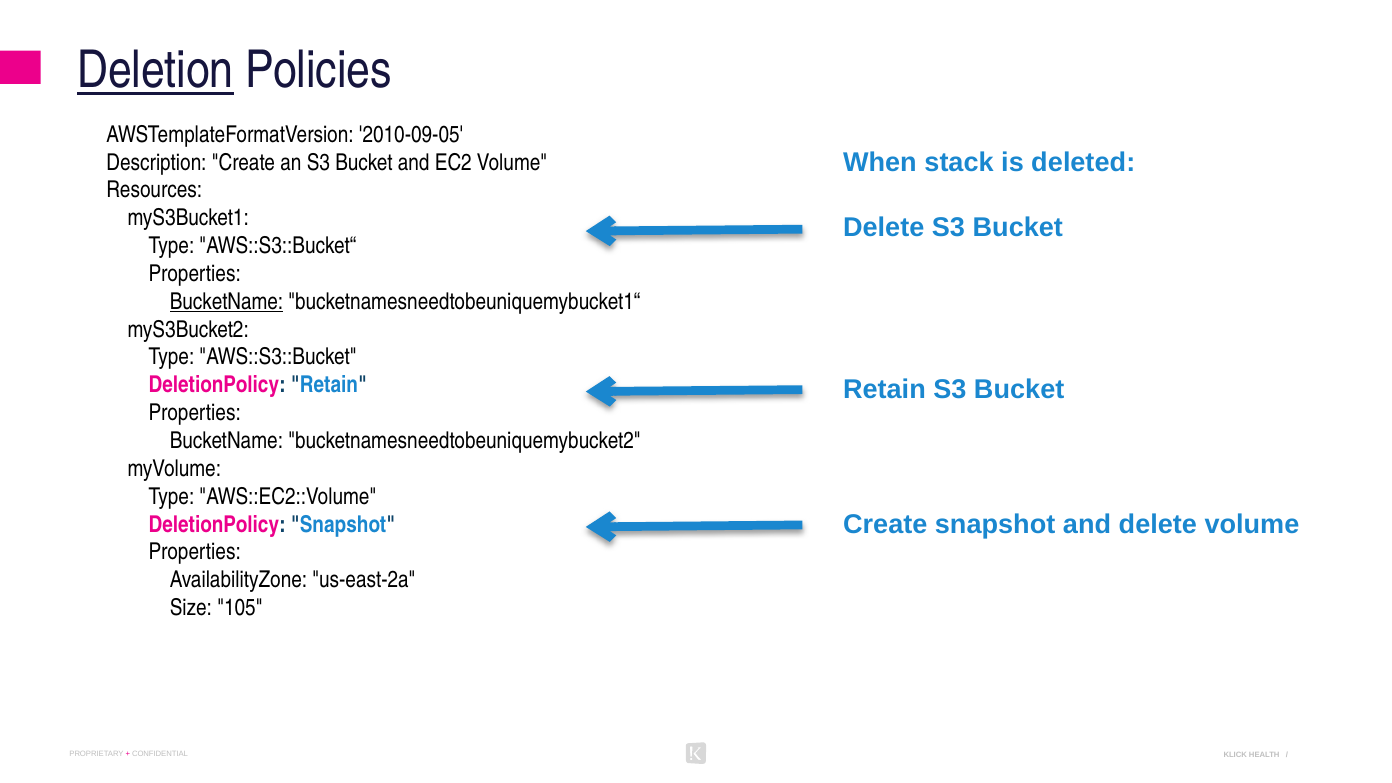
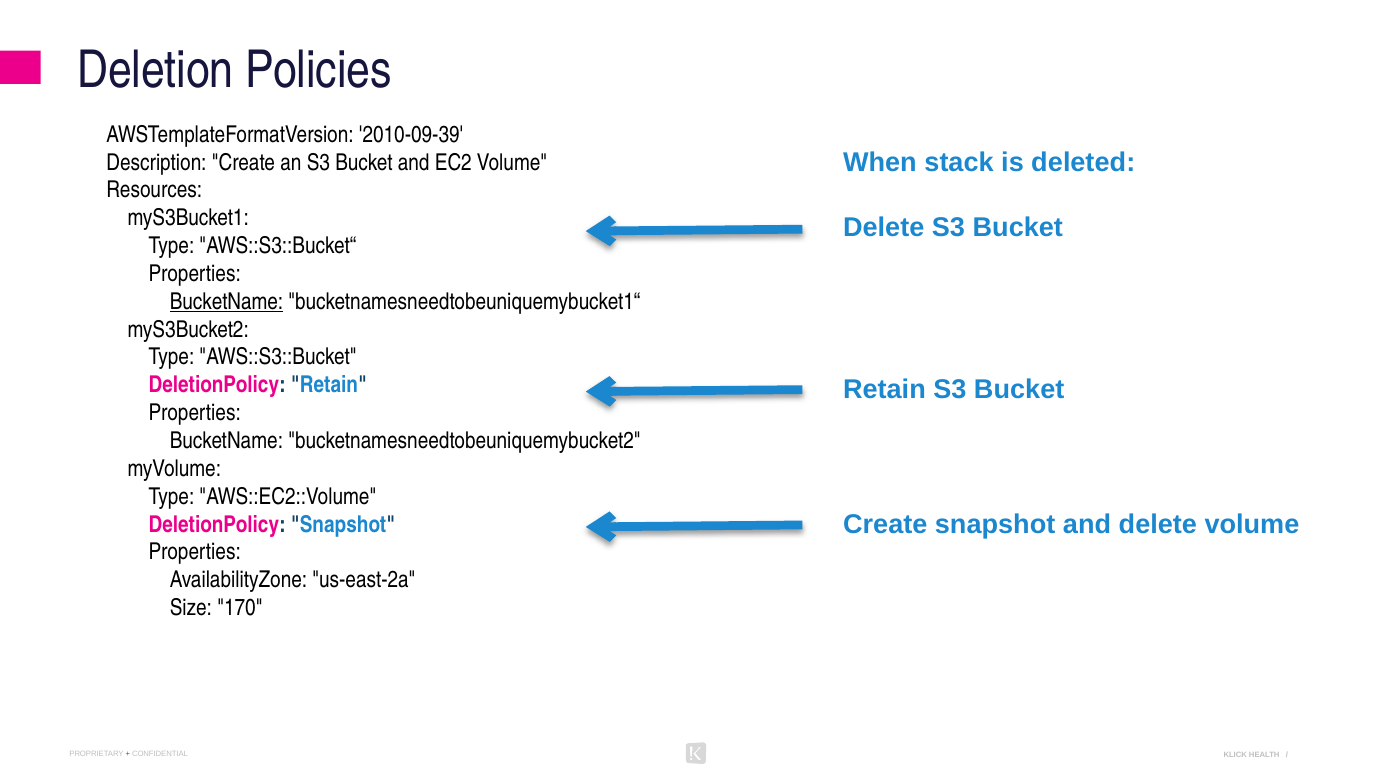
Deletion underline: present -> none (156, 71)
2010-09-05: 2010-09-05 -> 2010-09-39 (411, 135)
105: 105 -> 170 (240, 608)
